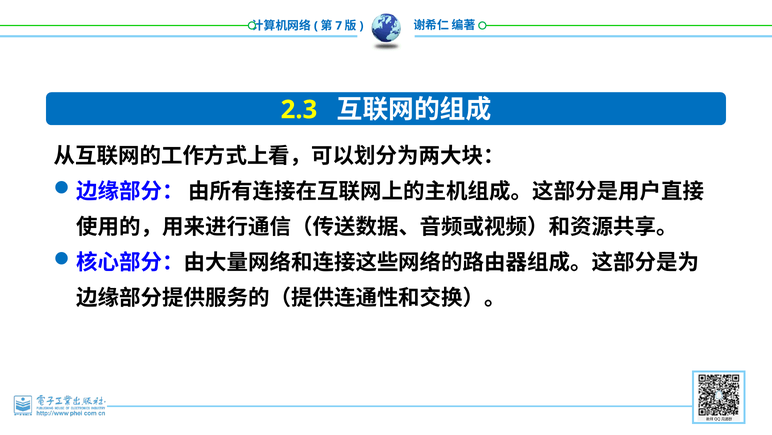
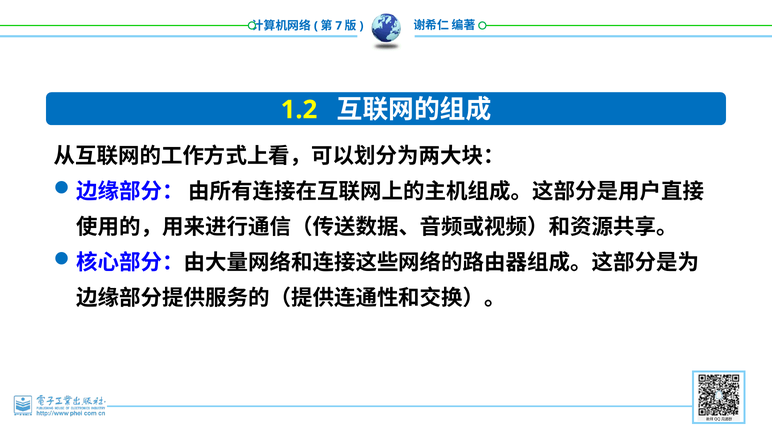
2.3: 2.3 -> 1.2 (299, 110)
